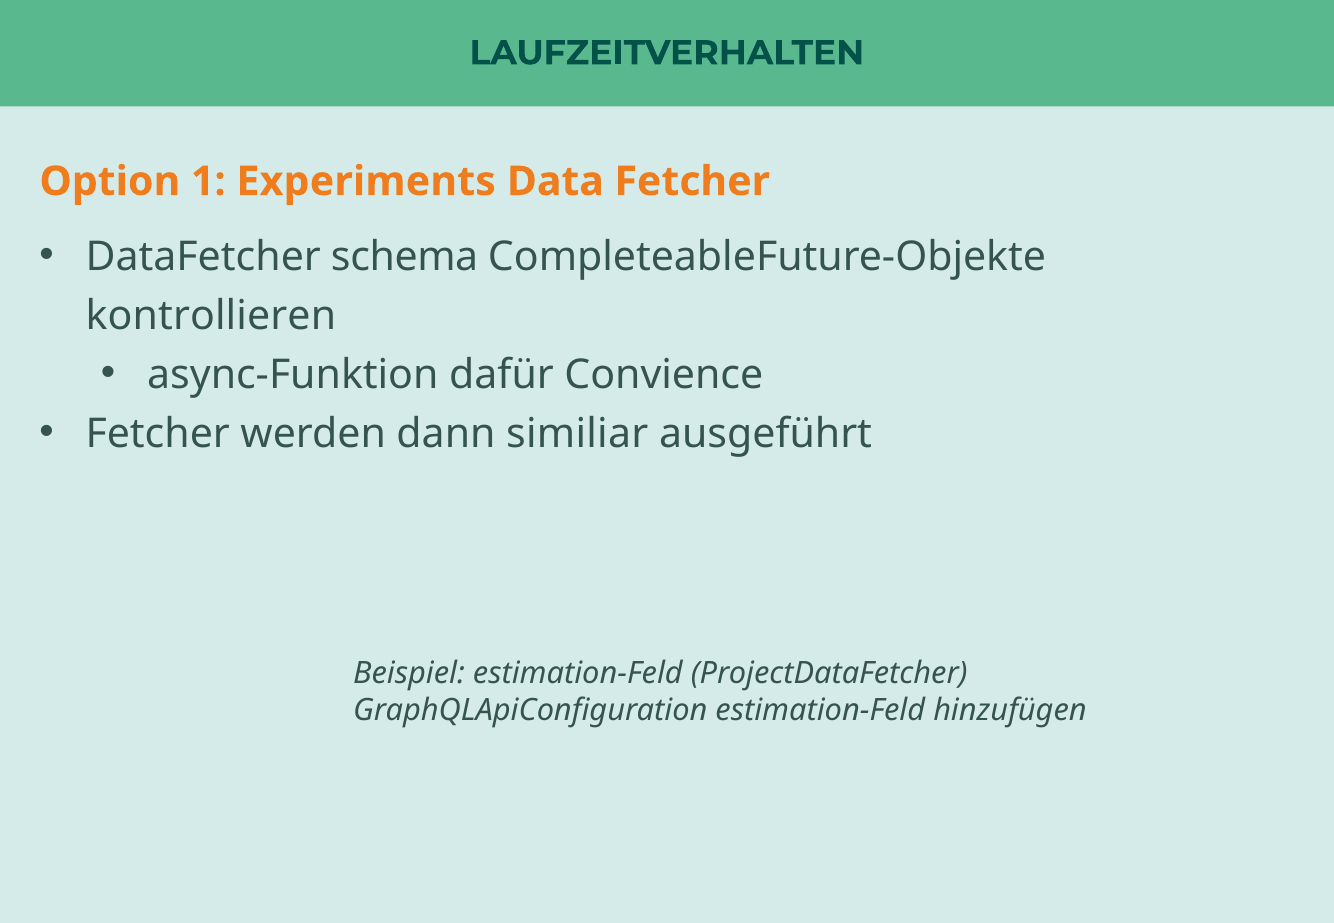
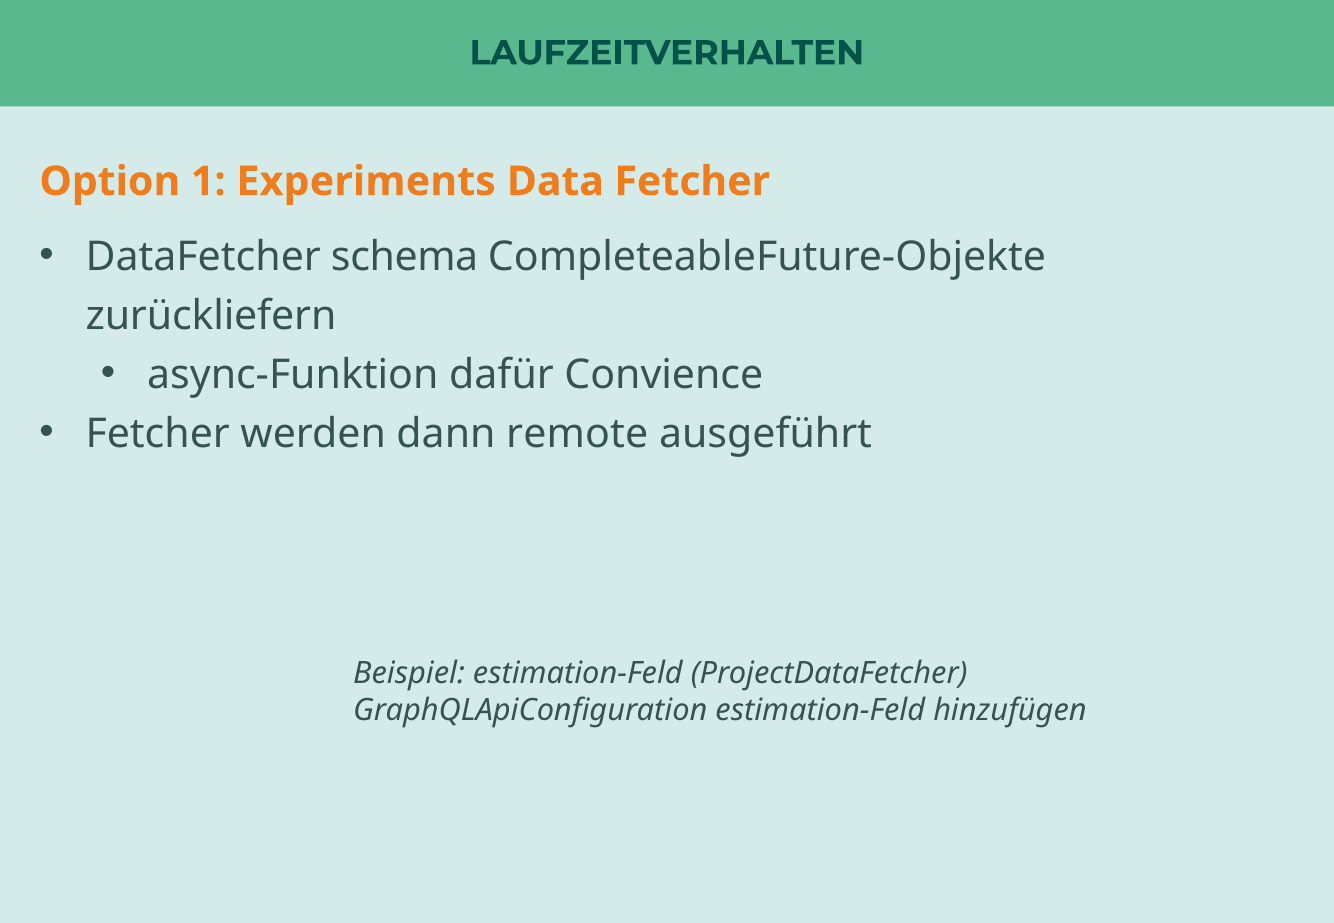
kontrollieren: kontrollieren -> zurückliefern (211, 316)
similiar: similiar -> remote (577, 434)
